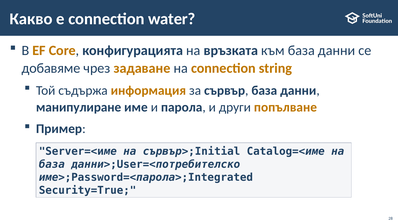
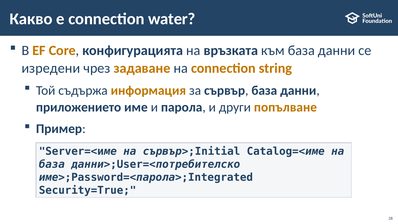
добавяме: добавяме -> изредени (51, 68)
манипулиране: манипулиране -> приложението (79, 107)
